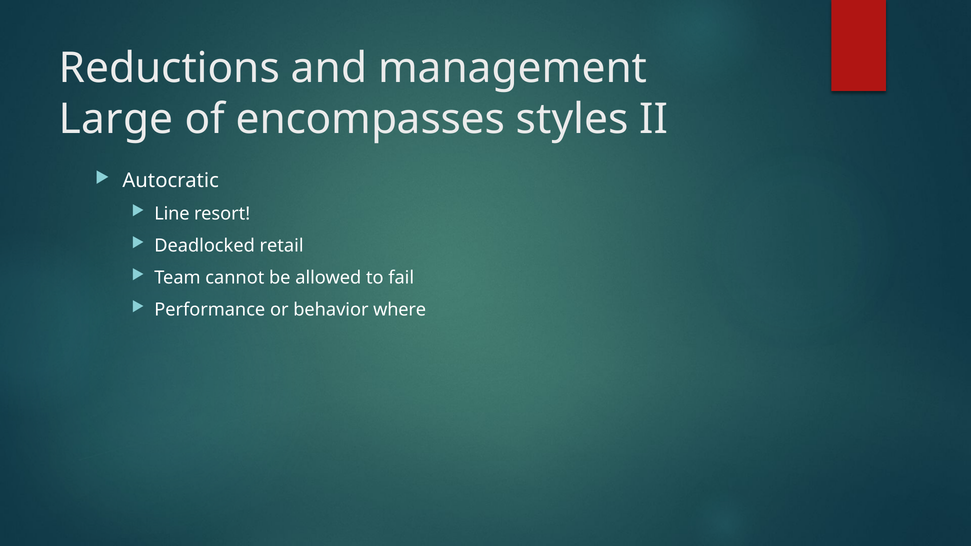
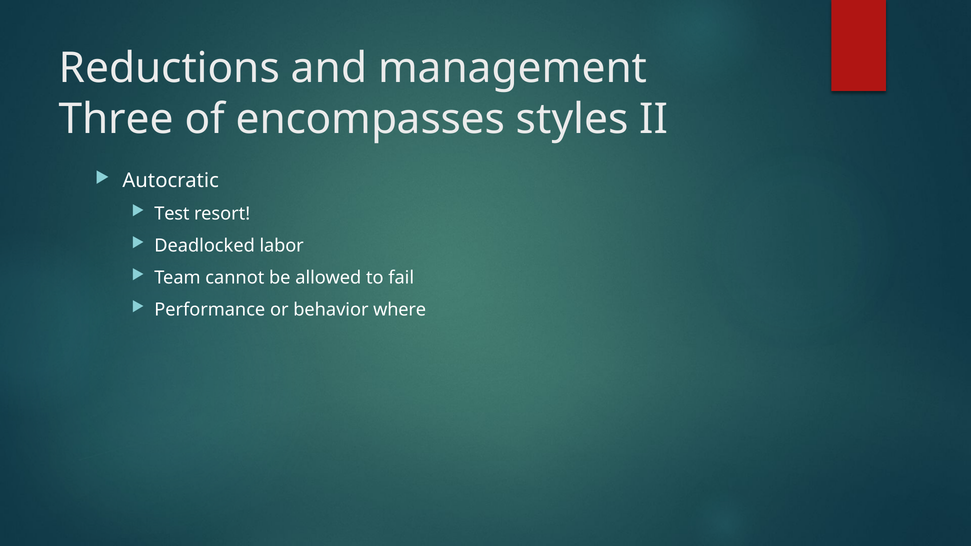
Large: Large -> Three (116, 119)
Line: Line -> Test (172, 214)
retail: retail -> labor (282, 246)
